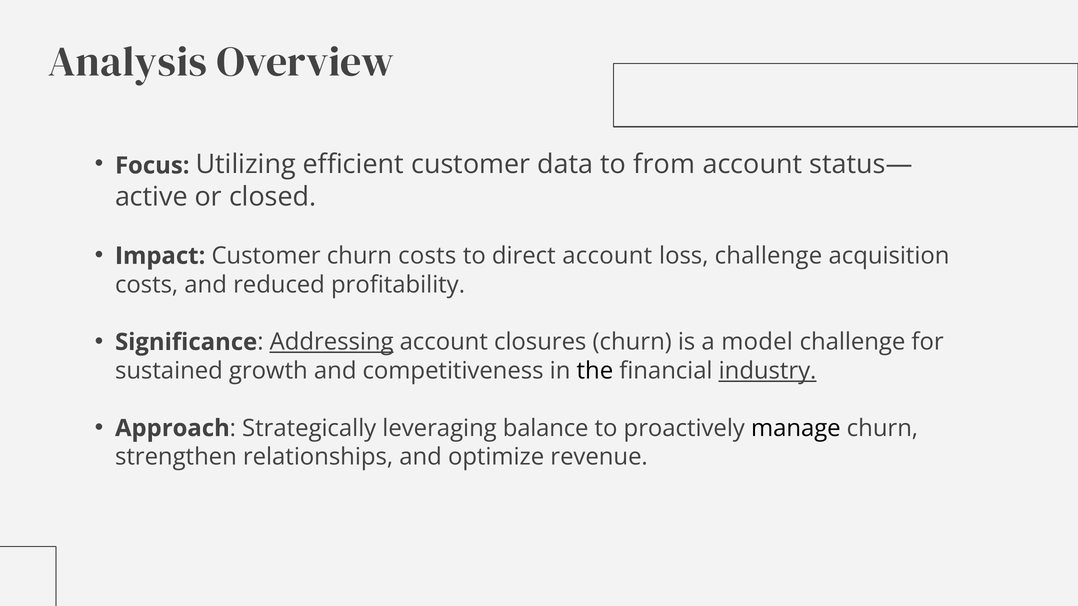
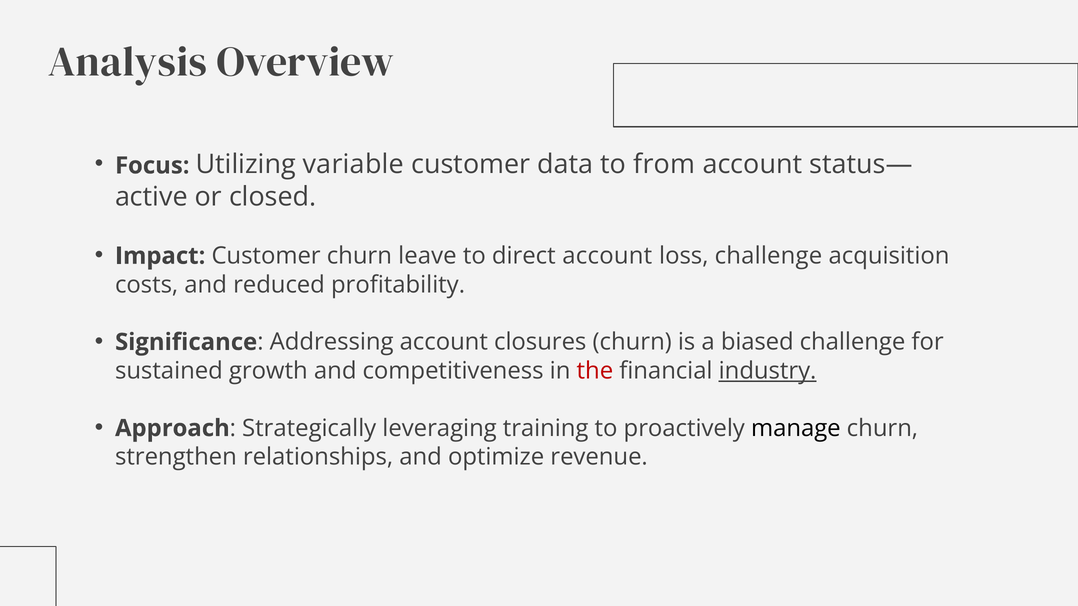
efficient: efficient -> variable (353, 165)
churn costs: costs -> leave (427, 256)
Addressing underline: present -> none (332, 342)
model: model -> biased (757, 342)
the colour: black -> red (595, 371)
balance: balance -> training (546, 428)
